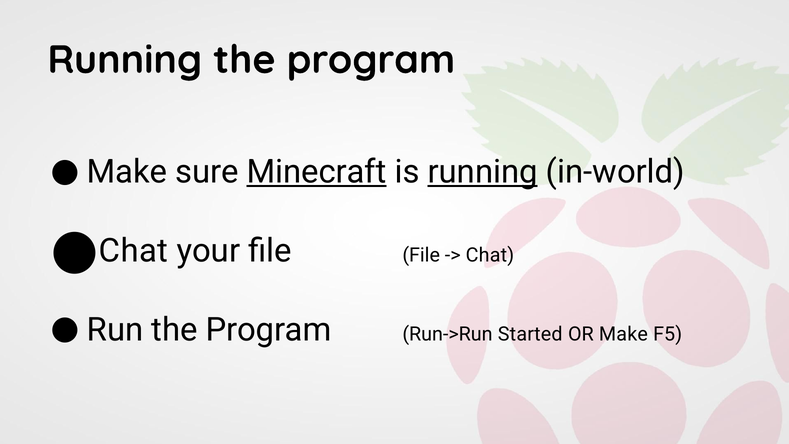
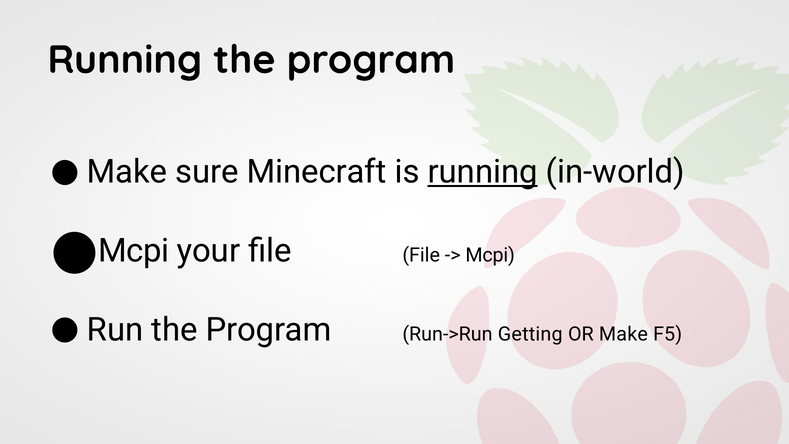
Minecraft underline: present -> none (317, 172)
Chat: Chat -> Mcpi (134, 251)
Chat: Chat -> Mcpi (490, 255)
Started: Started -> Getting (530, 334)
